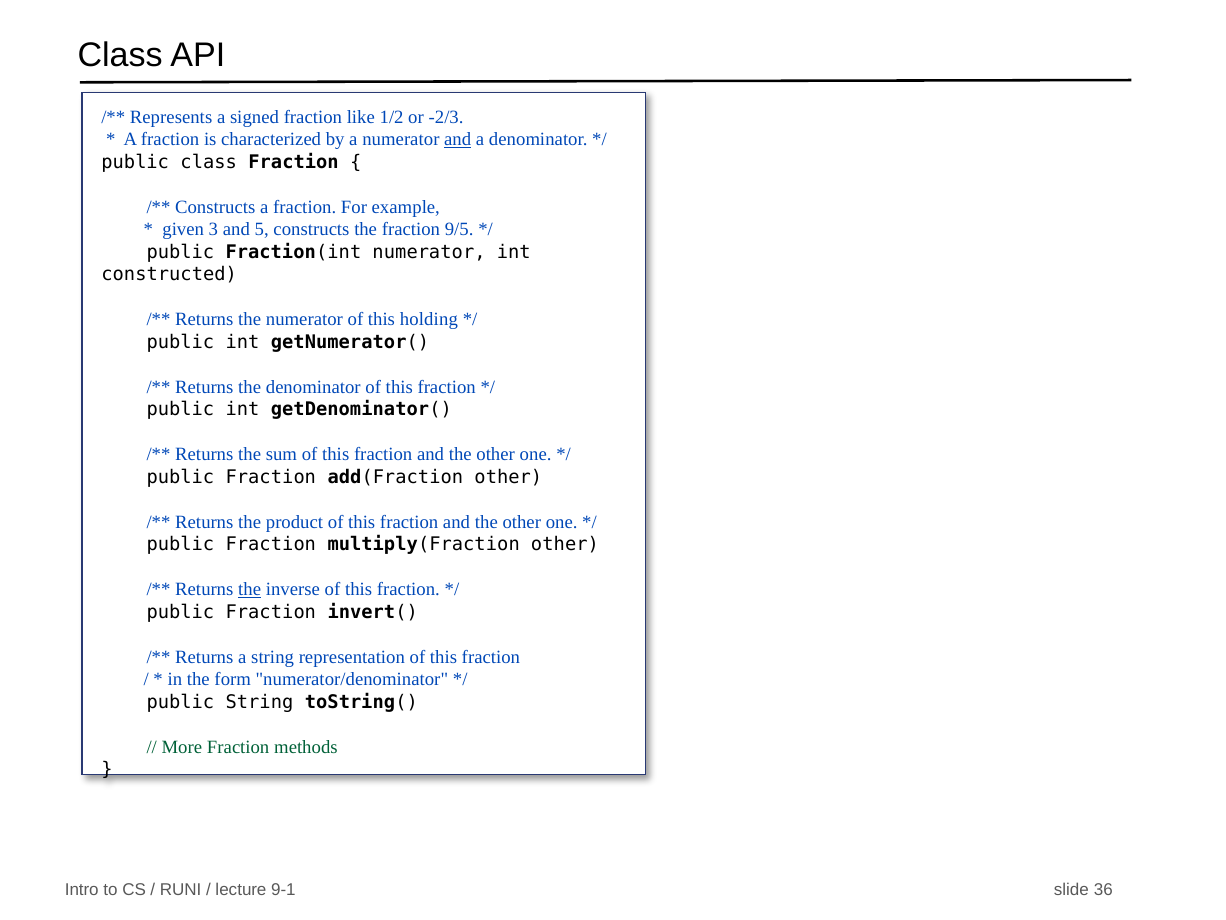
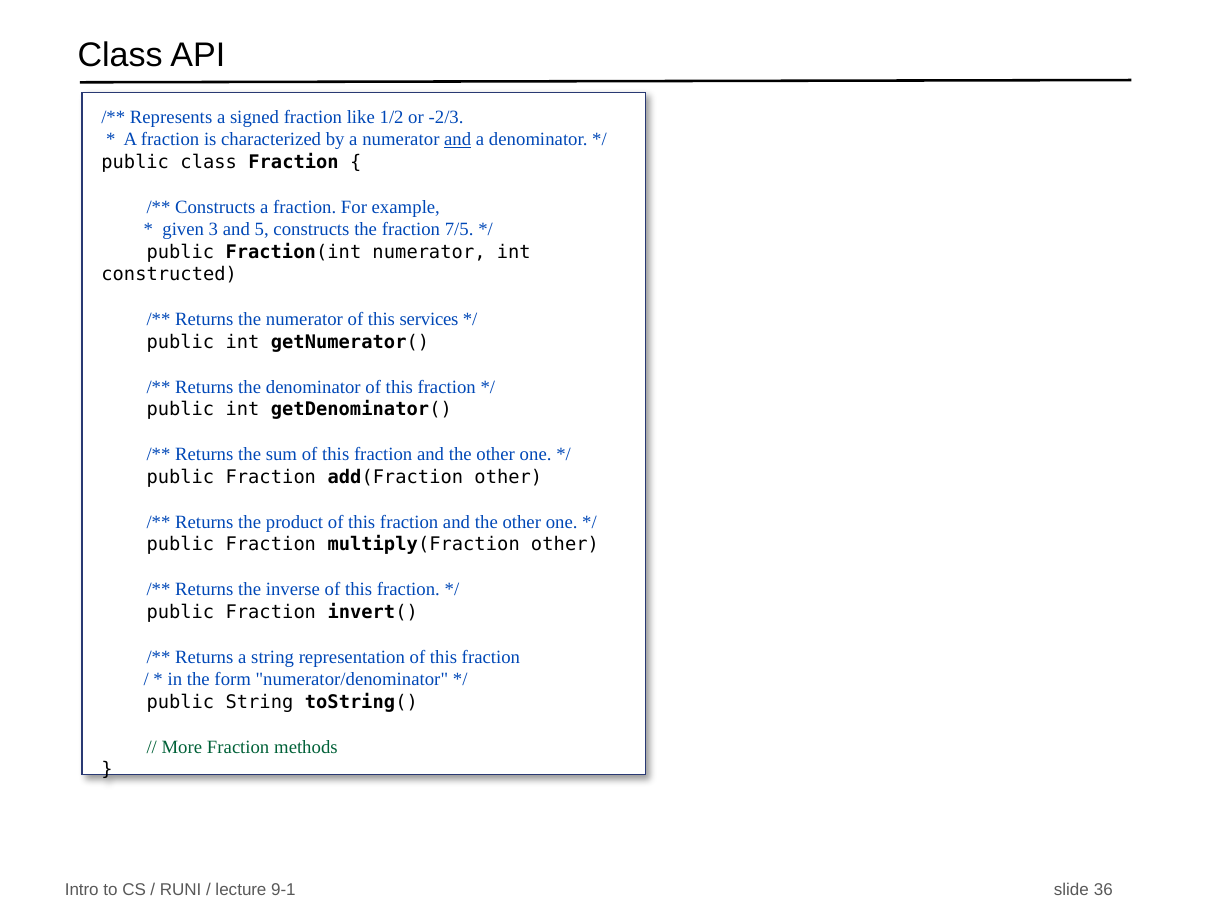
9/5: 9/5 -> 7/5 (459, 229)
holding: holding -> services (429, 319)
the underline: present -> none (250, 589)
